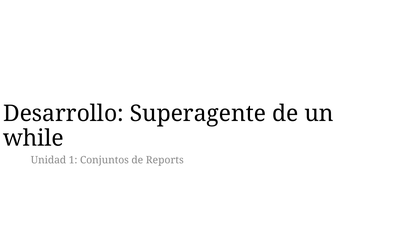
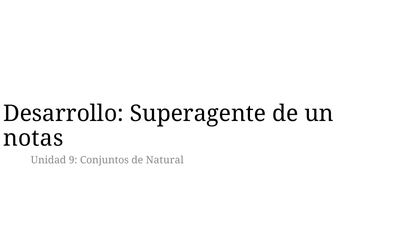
while: while -> notas (33, 138)
1: 1 -> 9 (73, 160)
Reports: Reports -> Natural (165, 160)
